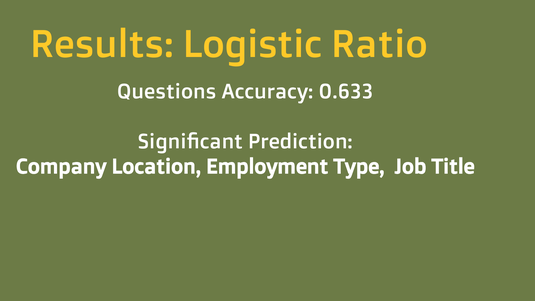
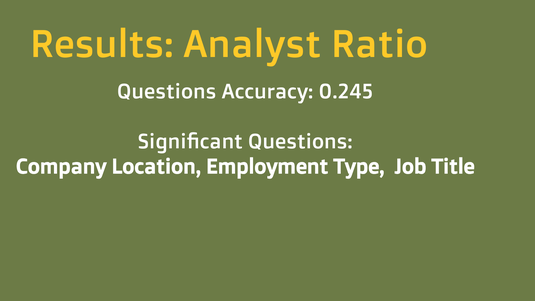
Logistic: Logistic -> Analyst (252, 44)
0.633: 0.633 -> 0.245 (346, 92)
Significant Prediction: Prediction -> Questions (300, 142)
